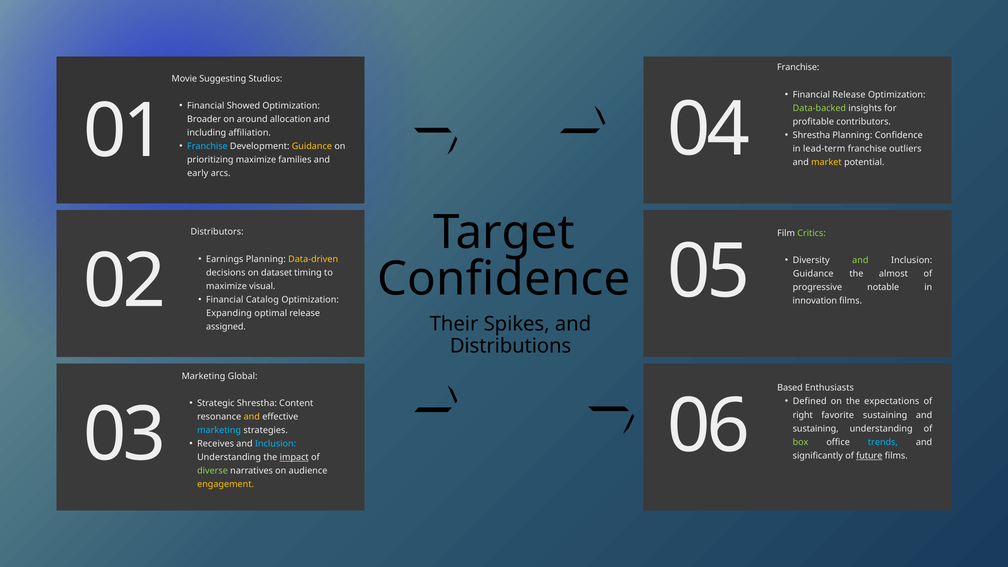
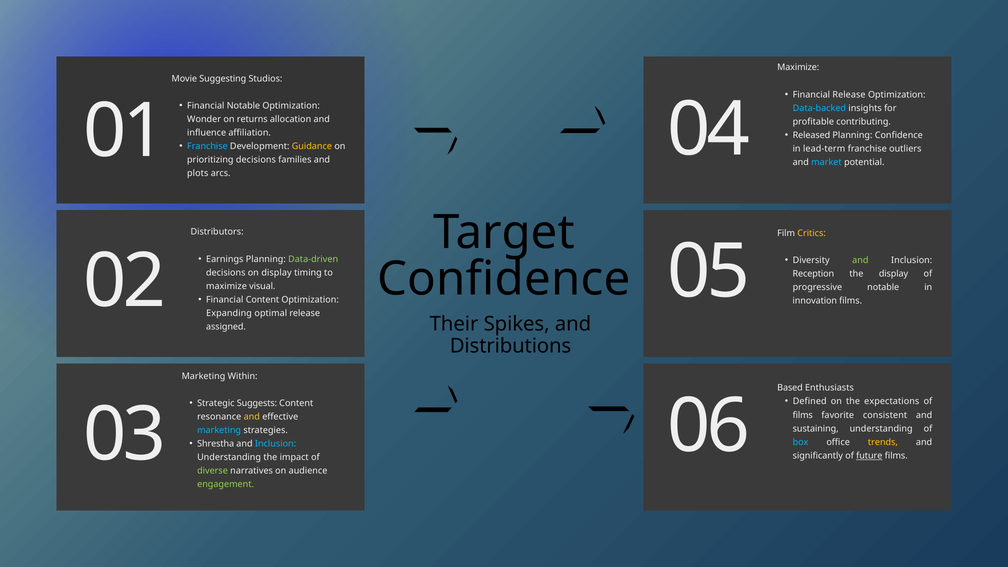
Franchise: Franchise -> Maximize (798, 67)
Financial Showed: Showed -> Notable (243, 106)
Data-backed colour: light green -> light blue (819, 108)
Broader: Broader -> Wonder (204, 119)
around: around -> returns (252, 119)
contributors: contributors -> contributing (864, 122)
including: including -> influence (207, 133)
Shrestha: Shrestha -> Released (811, 135)
prioritizing maximize: maximize -> decisions (256, 160)
market colour: yellow -> light blue (826, 162)
early: early -> plots (198, 173)
Critics colour: light green -> yellow (812, 233)
Data-driven colour: yellow -> light green (313, 259)
on dataset: dataset -> display (277, 273)
Guidance: Guidance -> Reception (813, 274)
the almost: almost -> display (894, 274)
Financial Catalog: Catalog -> Content (262, 300)
Global: Global -> Within (243, 376)
Strategic Shrestha: Shrestha -> Suggests (257, 403)
right: right -> films (803, 415)
favorite sustaining: sustaining -> consistent (885, 415)
Receives: Receives -> Shrestha (216, 444)
box colour: light green -> light blue (801, 442)
trends colour: light blue -> yellow (883, 442)
impact underline: present -> none (294, 457)
engagement colour: yellow -> light green (226, 484)
